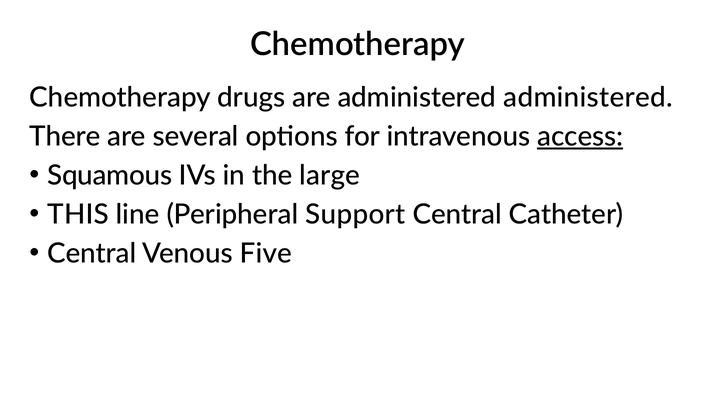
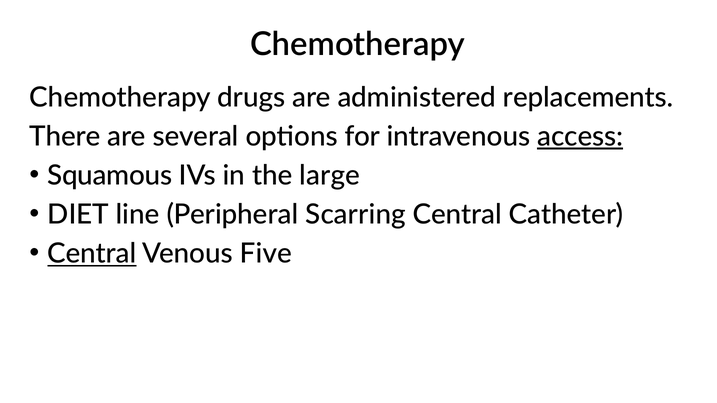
administered administered: administered -> replacements (588, 98)
THIS: THIS -> DIET (78, 215)
Support: Support -> Scarring (356, 215)
Central underline: none -> present (92, 254)
